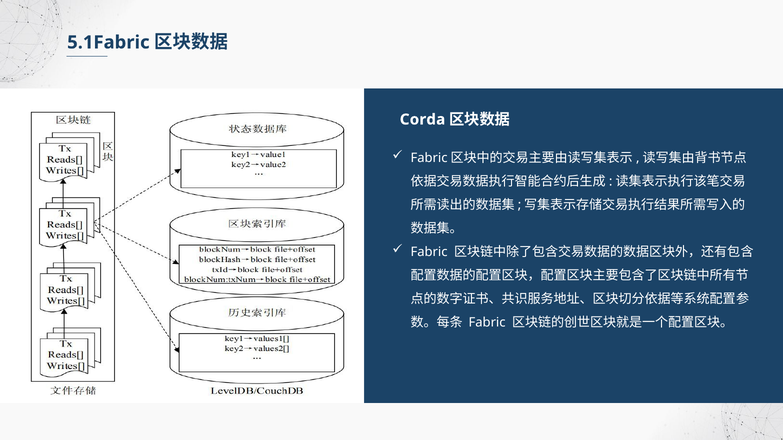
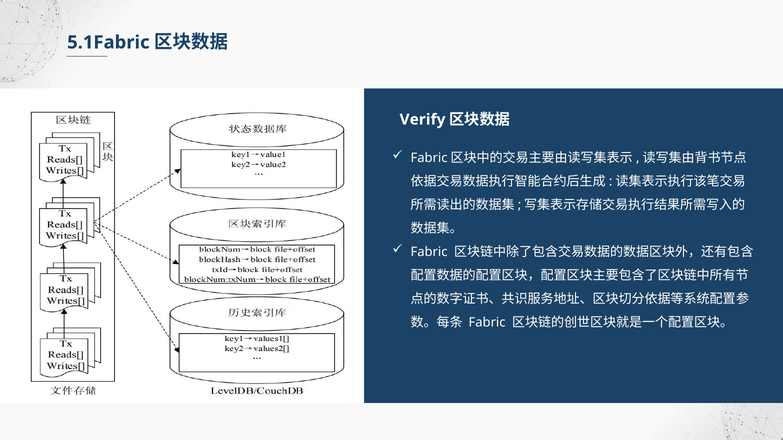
Corda: Corda -> Verify (423, 120)
